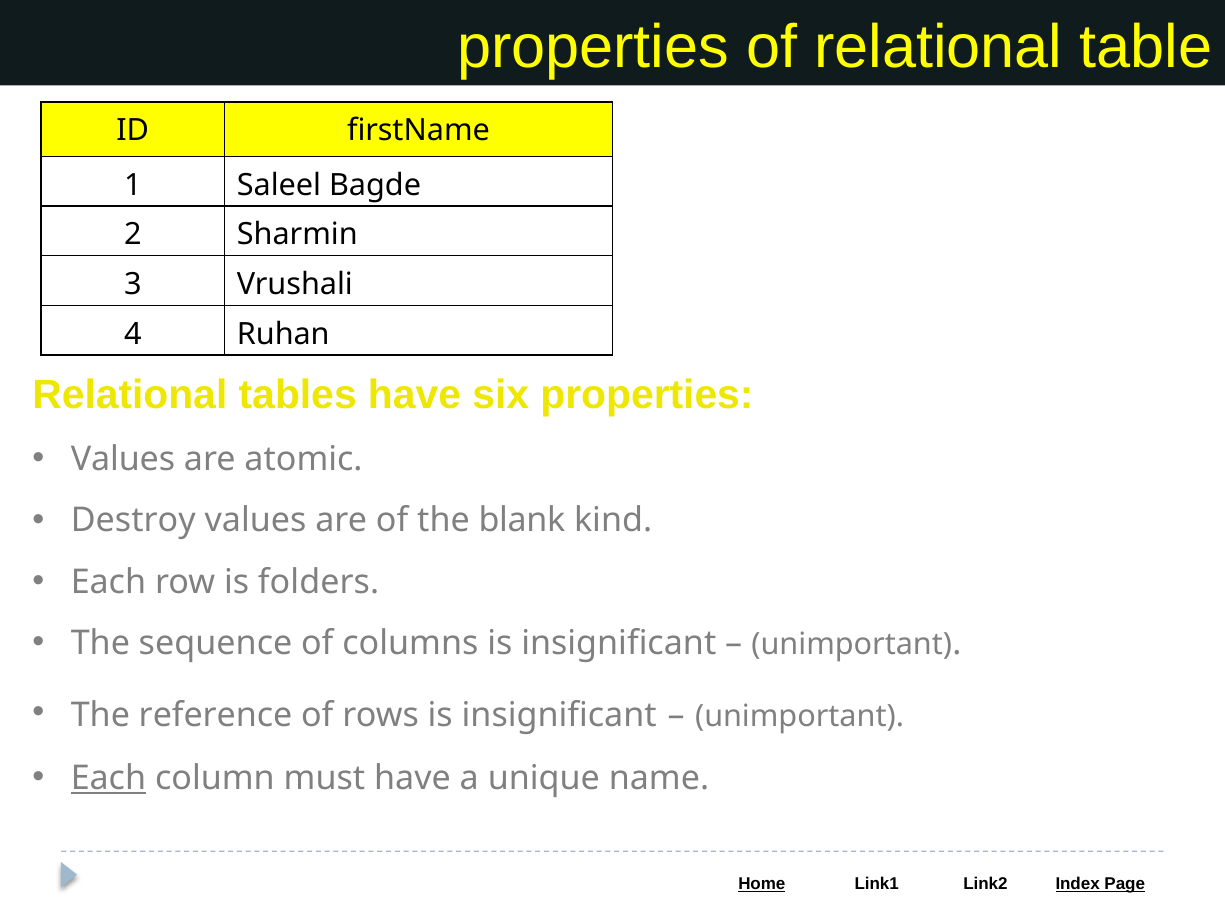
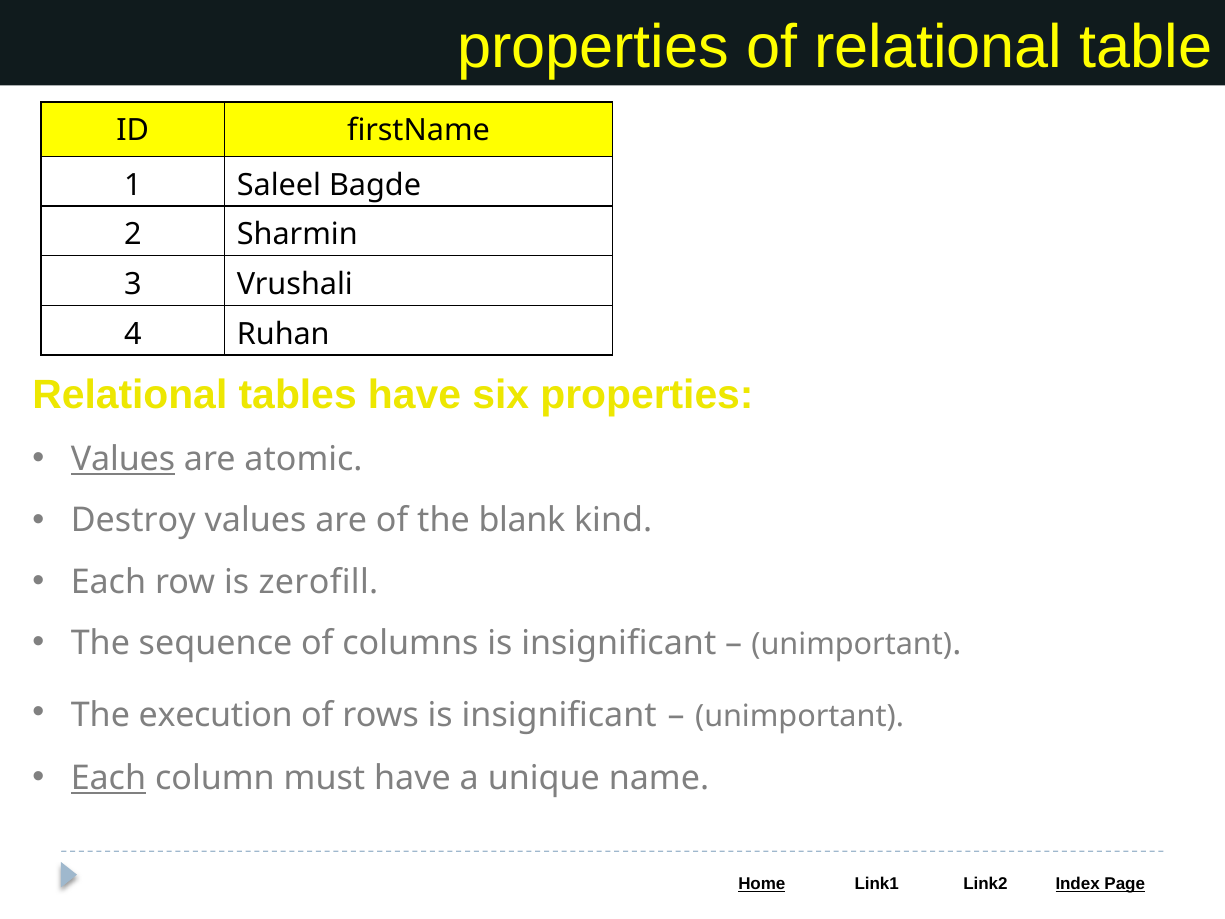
Values underline: none -> present (123, 459)
folders: folders -> zerofill (318, 582)
reference: reference -> execution (216, 715)
